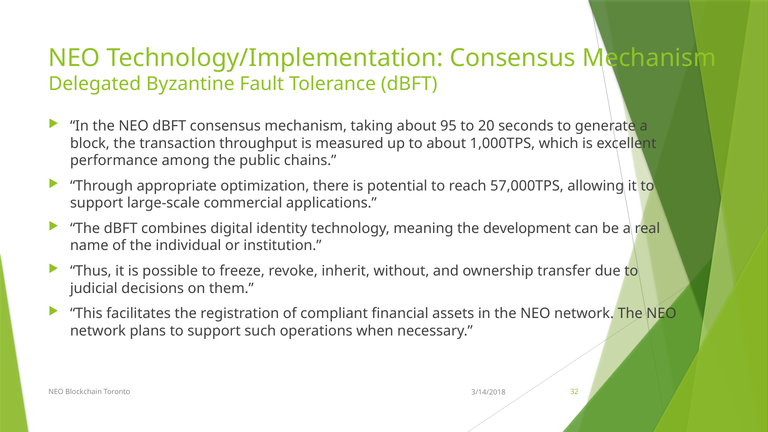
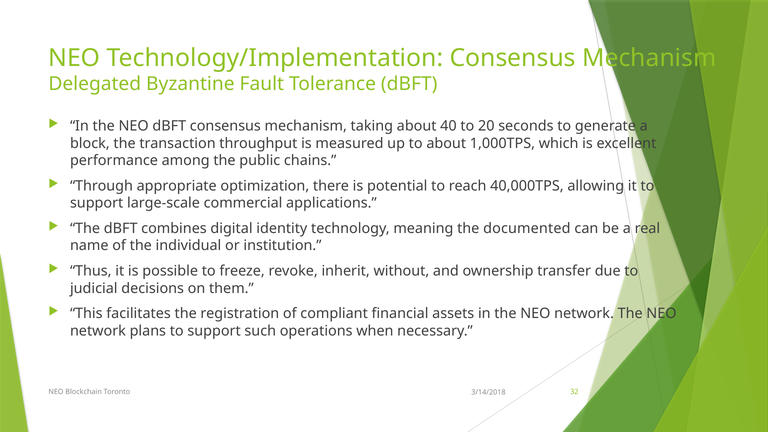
95: 95 -> 40 (448, 126)
57,000TPS: 57,000TPS -> 40,000TPS (527, 186)
development: development -> documented (527, 228)
